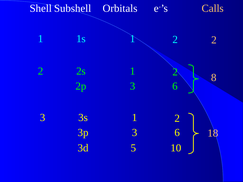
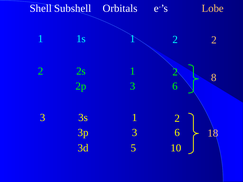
Calls: Calls -> Lobe (213, 8)
